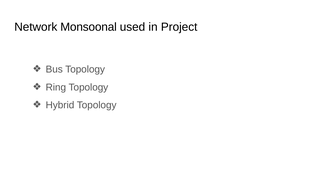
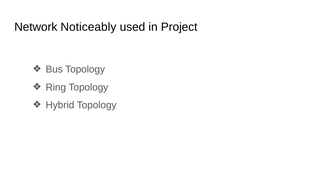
Monsoonal: Monsoonal -> Noticeably (88, 27)
